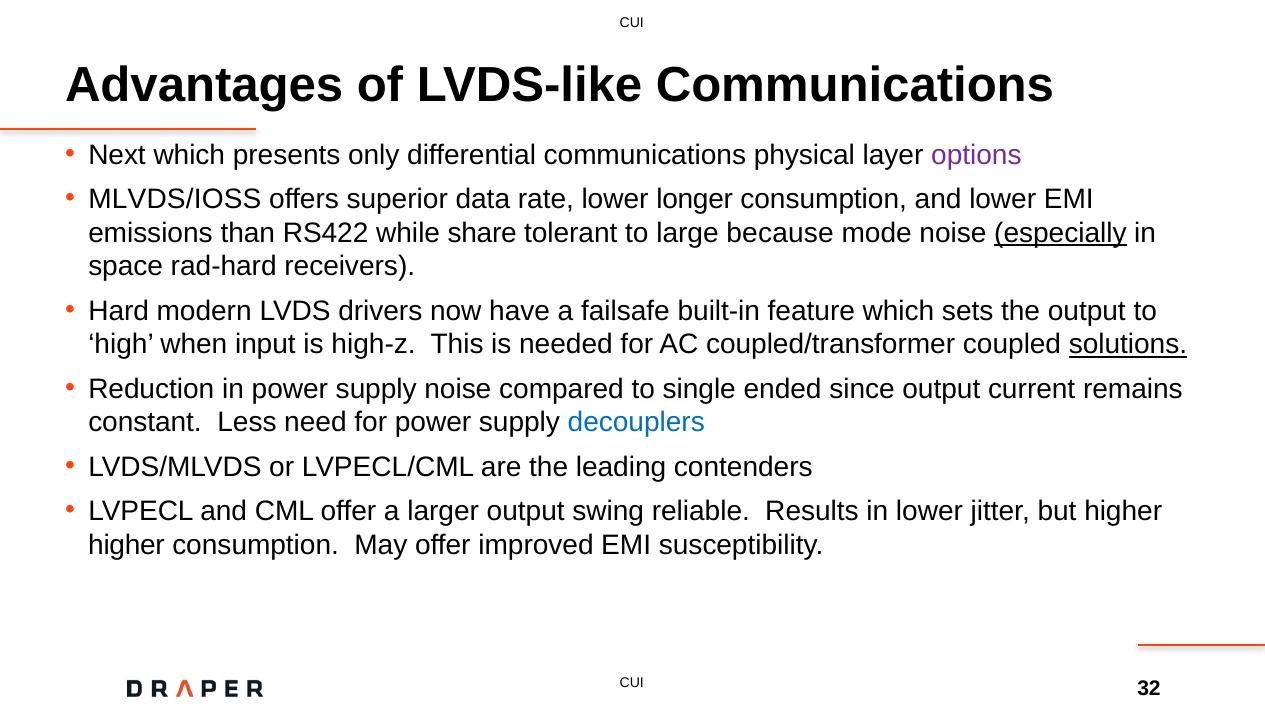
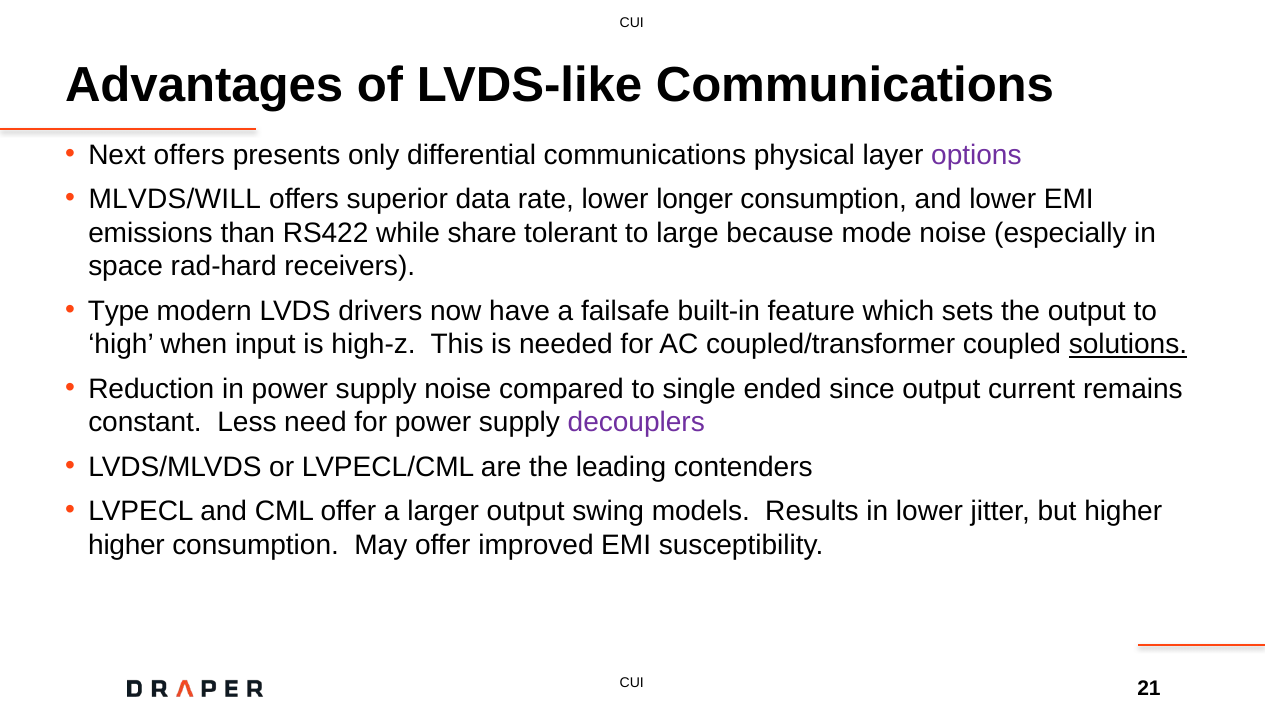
Next which: which -> offers (189, 155)
MLVDS/IOSS: MLVDS/IOSS -> MLVDS/WILL (175, 199)
especially underline: present -> none (1060, 233)
Hard: Hard -> Type (119, 311)
decouplers colour: blue -> purple (636, 422)
reliable: reliable -> models (701, 511)
32: 32 -> 21 (1149, 688)
